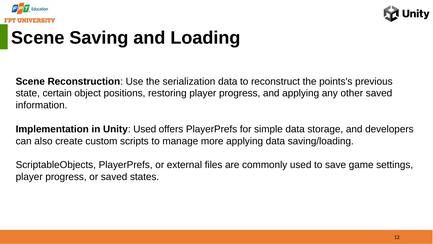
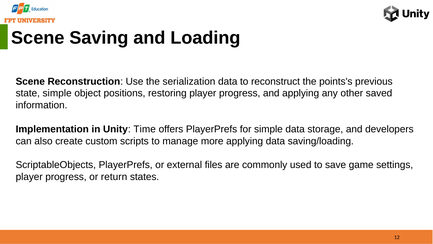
state certain: certain -> simple (57, 93)
Unity Used: Used -> Time (145, 129)
or saved: saved -> return (114, 177)
